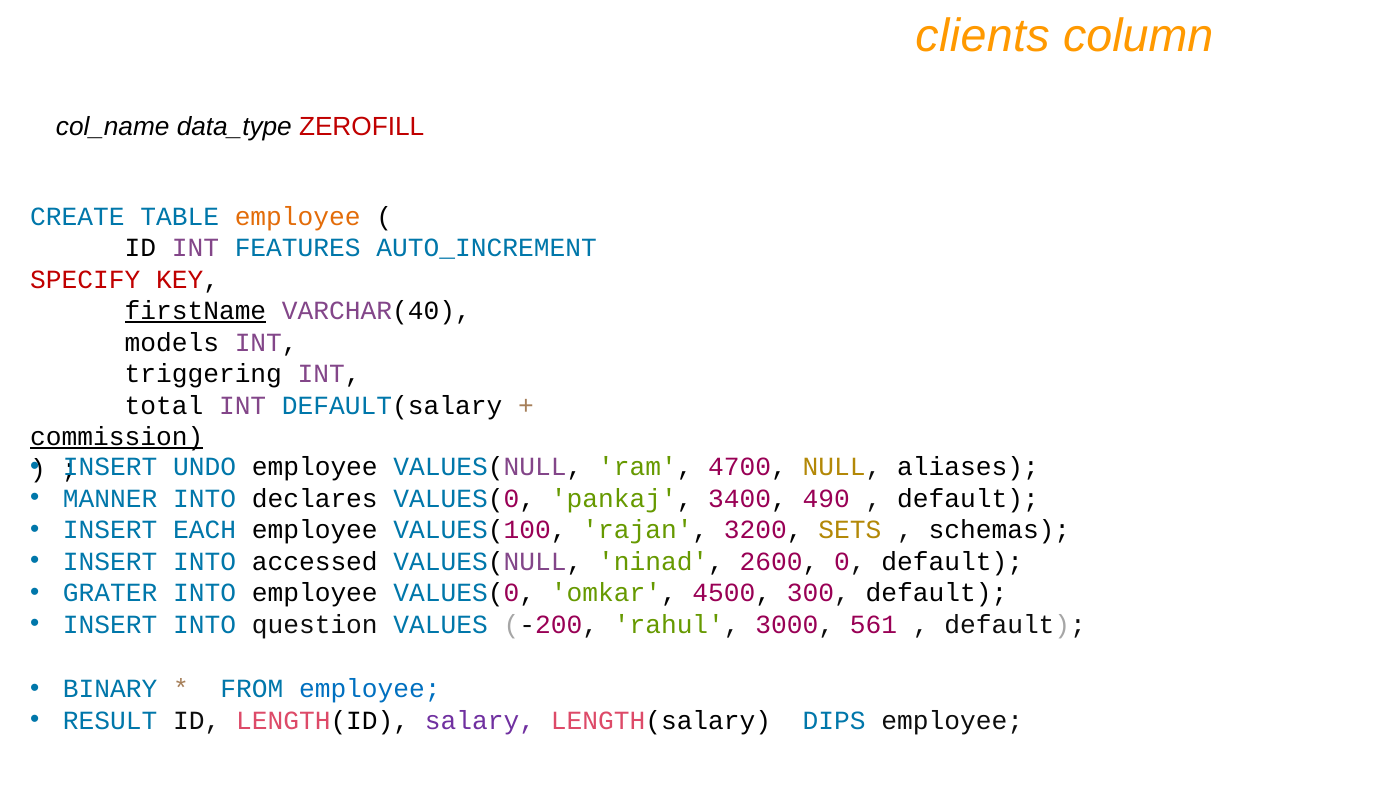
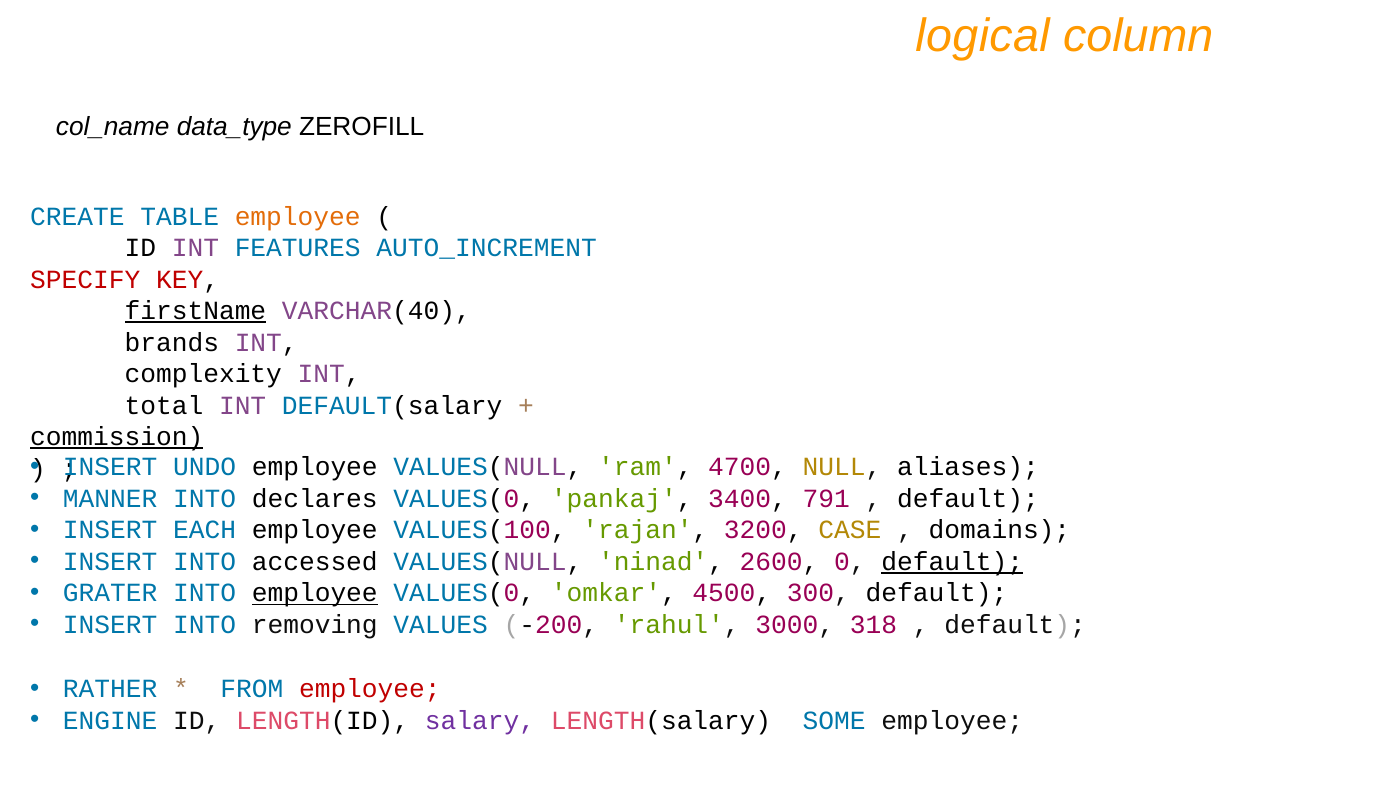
clients: clients -> logical (983, 36)
ZEROFILL colour: red -> black (362, 127)
models: models -> brands (172, 342)
triggering: triggering -> complexity (203, 374)
490: 490 -> 791 (826, 499)
SETS: SETS -> CASE (850, 530)
schemas: schemas -> domains (999, 530)
default underline: none -> present (952, 562)
employee underline: none -> present (315, 593)
question: question -> removing (315, 625)
561: 561 -> 318 (873, 625)
BINARY: BINARY -> RATHER (110, 689)
employee colour: blue -> red (370, 689)
RESULT: RESULT -> ENGINE (110, 721)
DIPS: DIPS -> SOME (834, 721)
